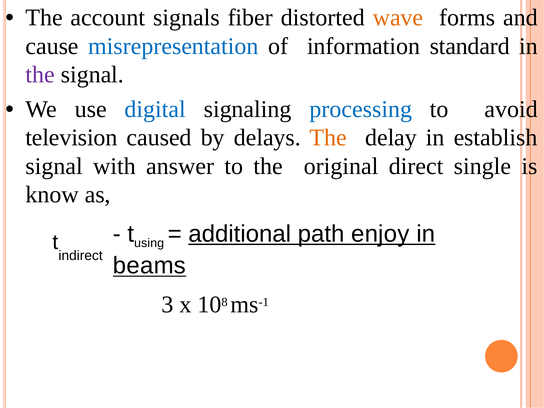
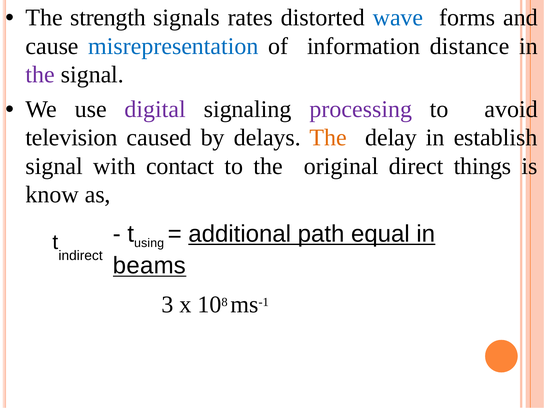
account: account -> strength (108, 18)
fiber: fiber -> rates (250, 18)
wave colour: orange -> blue (398, 18)
standard: standard -> distance (470, 46)
digital colour: blue -> purple (155, 109)
processing colour: blue -> purple (361, 109)
answer: answer -> contact (180, 166)
single: single -> things (483, 166)
enjoy: enjoy -> equal (380, 234)
